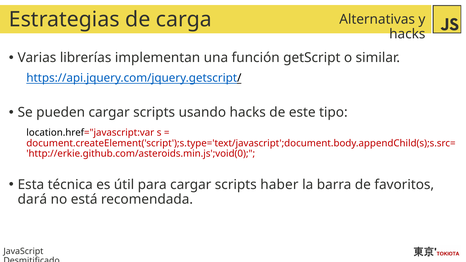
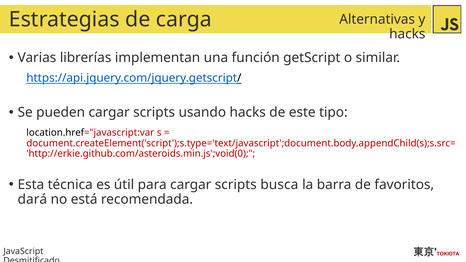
haber: haber -> busca (279, 185)
